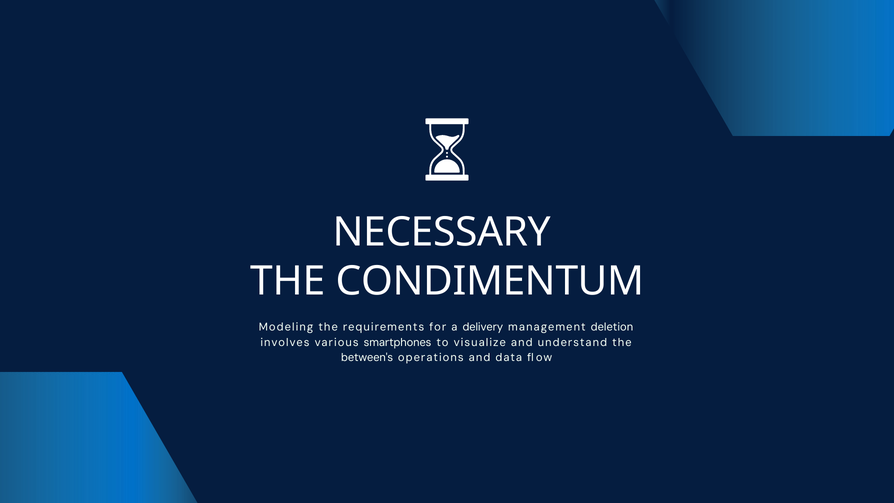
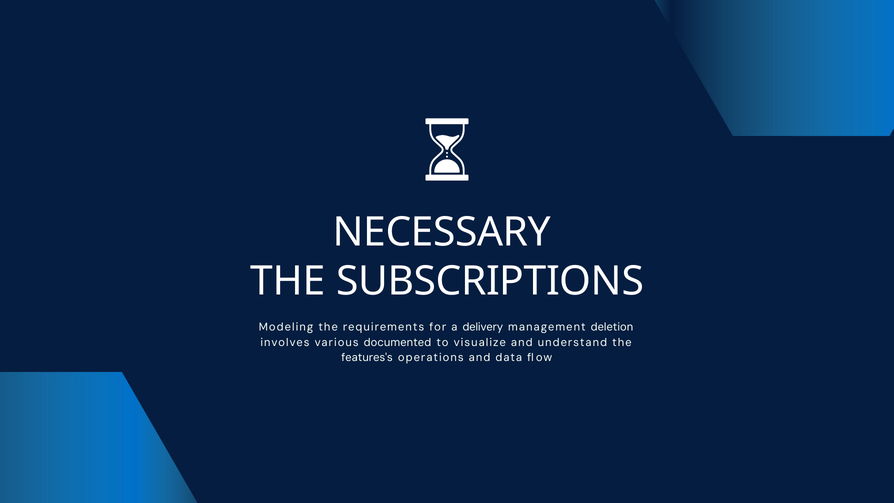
CONDIMENTUM: CONDIMENTUM -> SUBSCRIPTIONS (490, 281)
smartphones: smartphones -> documented (397, 342)
between's: between's -> features's (367, 358)
